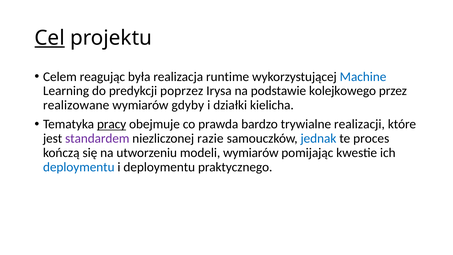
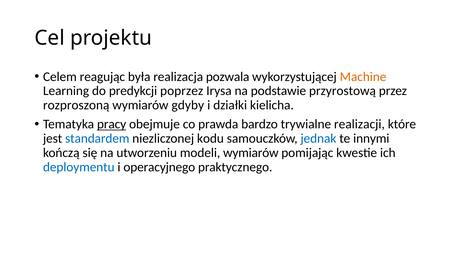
Cel underline: present -> none (50, 38)
runtime: runtime -> pozwala (228, 77)
Machine colour: blue -> orange (363, 77)
kolejkowego: kolejkowego -> przyrostową (342, 91)
realizowane: realizowane -> rozproszoną (76, 105)
standardem colour: purple -> blue (97, 138)
razie: razie -> kodu (210, 138)
proces: proces -> innymi (371, 138)
i deploymentu: deploymentu -> operacyjnego (159, 167)
